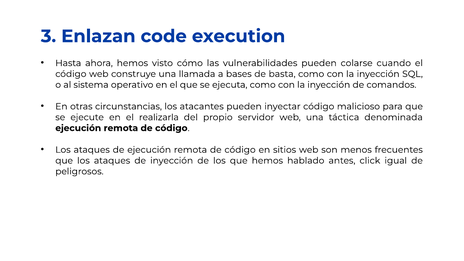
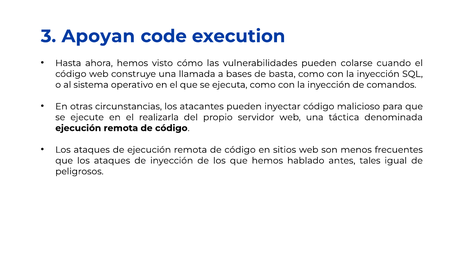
Enlazan: Enlazan -> Apoyan (98, 36)
click: click -> tales (370, 161)
